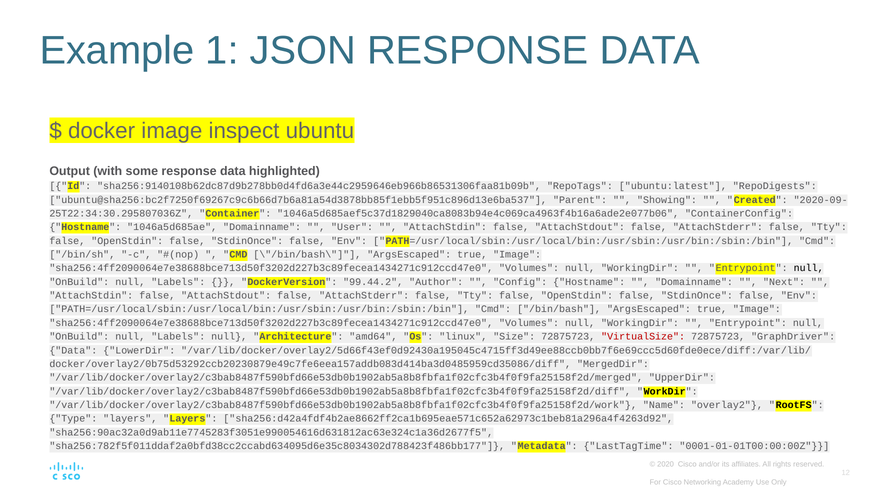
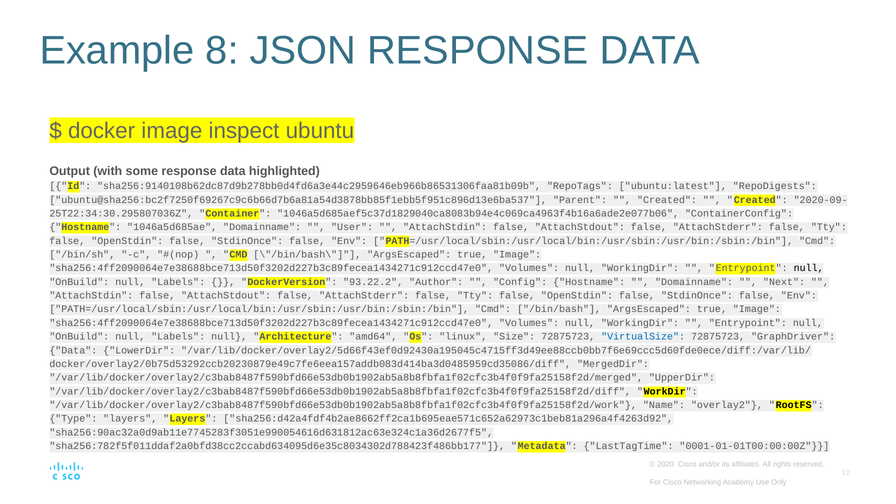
1: 1 -> 8 (222, 51)
Showing: Showing -> Created (667, 200)
99.44.2: 99.44.2 -> 93.22.2 (373, 282)
VirtualSize colour: red -> blue (643, 337)
